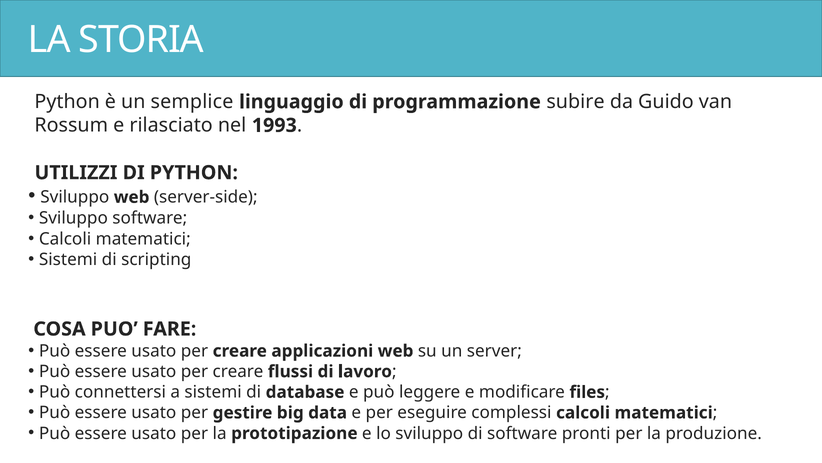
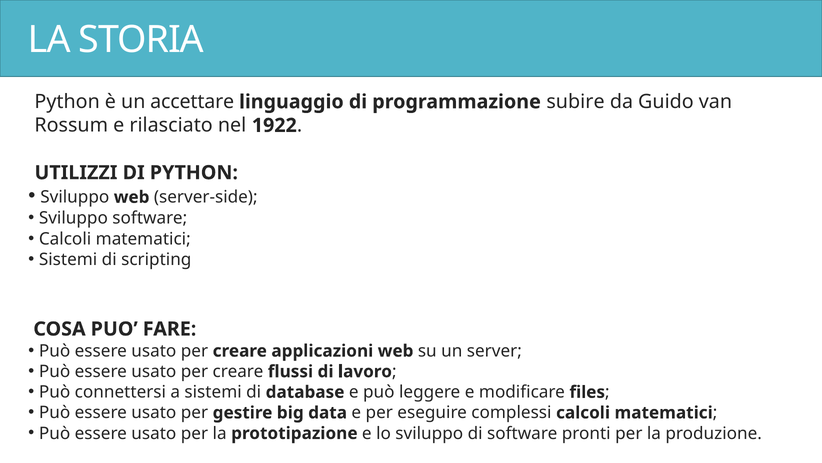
semplice: semplice -> accettare (192, 102)
1993: 1993 -> 1922 (274, 125)
